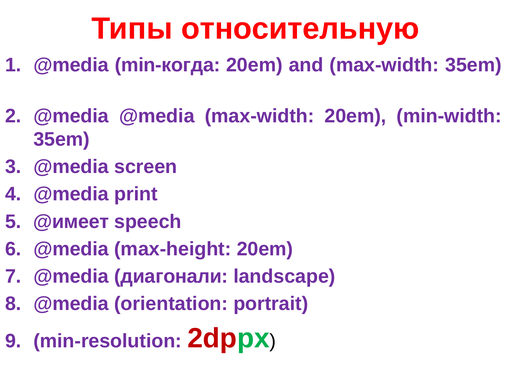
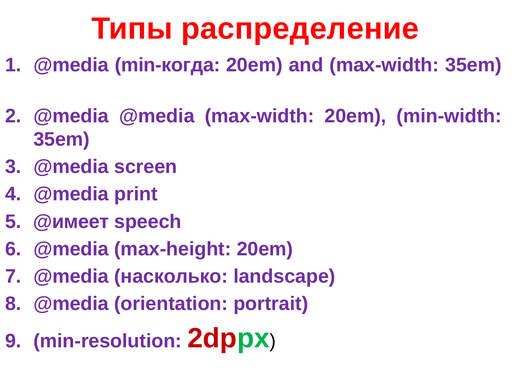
относительную: относительную -> распределение (300, 29)
диагонали: диагонали -> насколько (171, 277)
